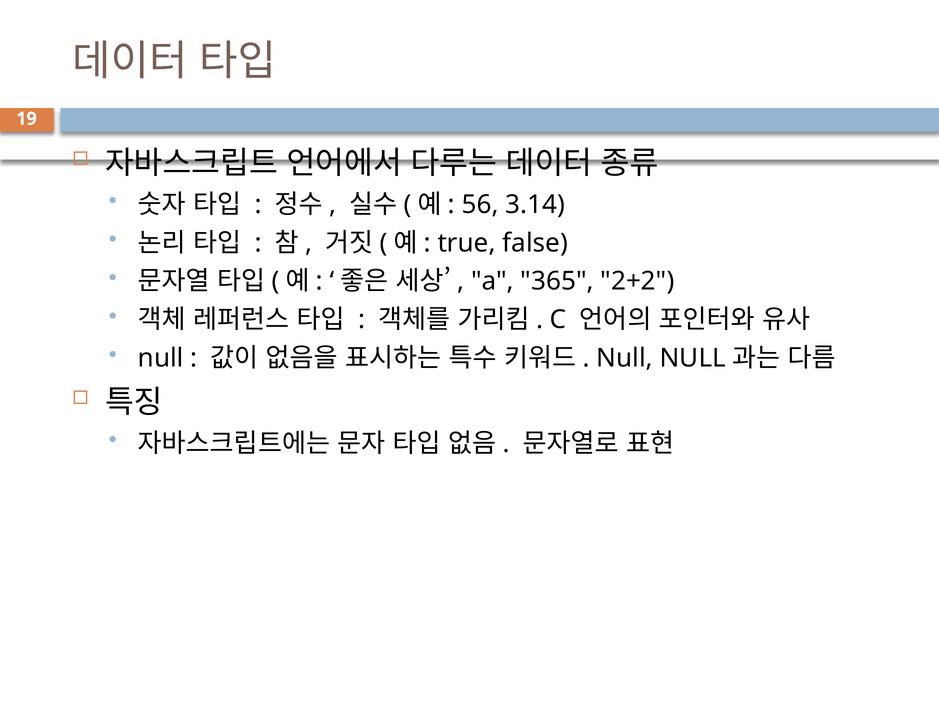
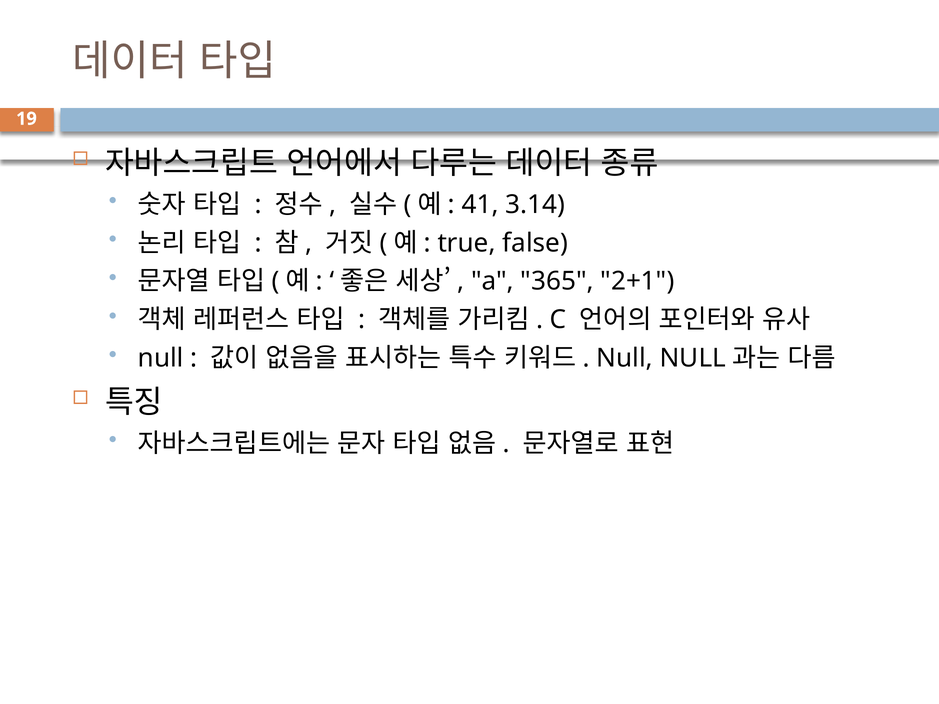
56: 56 -> 41 (480, 205)
2+2: 2+2 -> 2+1 (637, 281)
